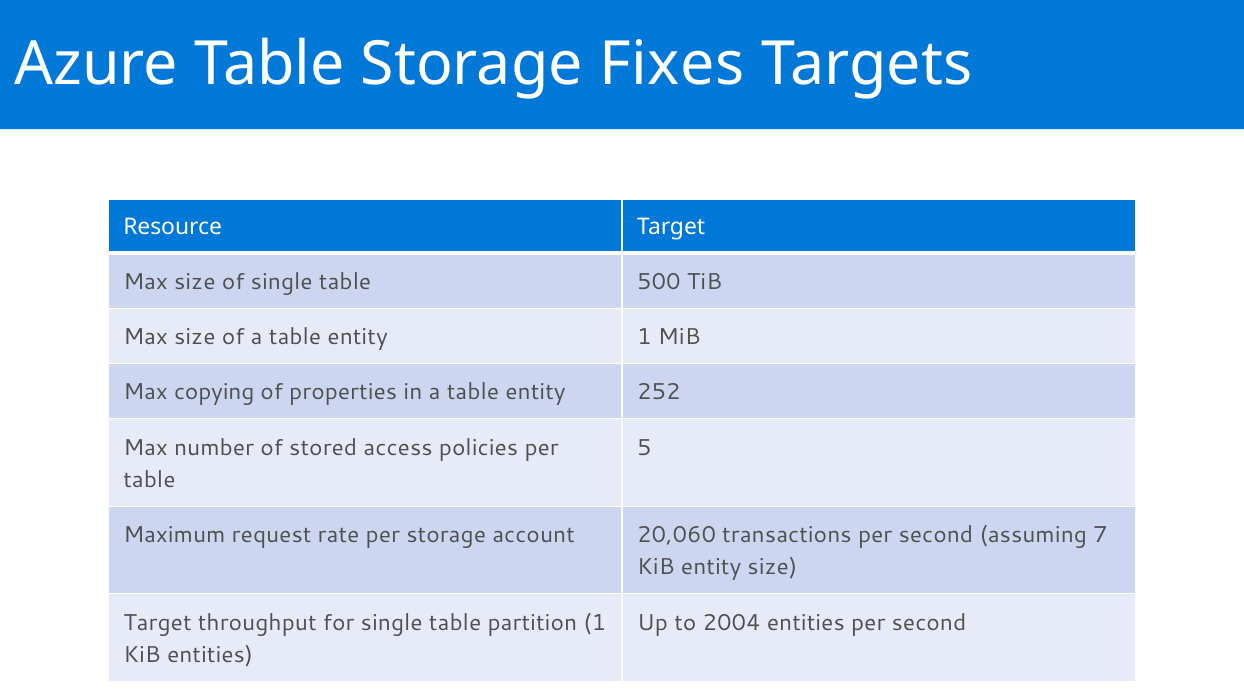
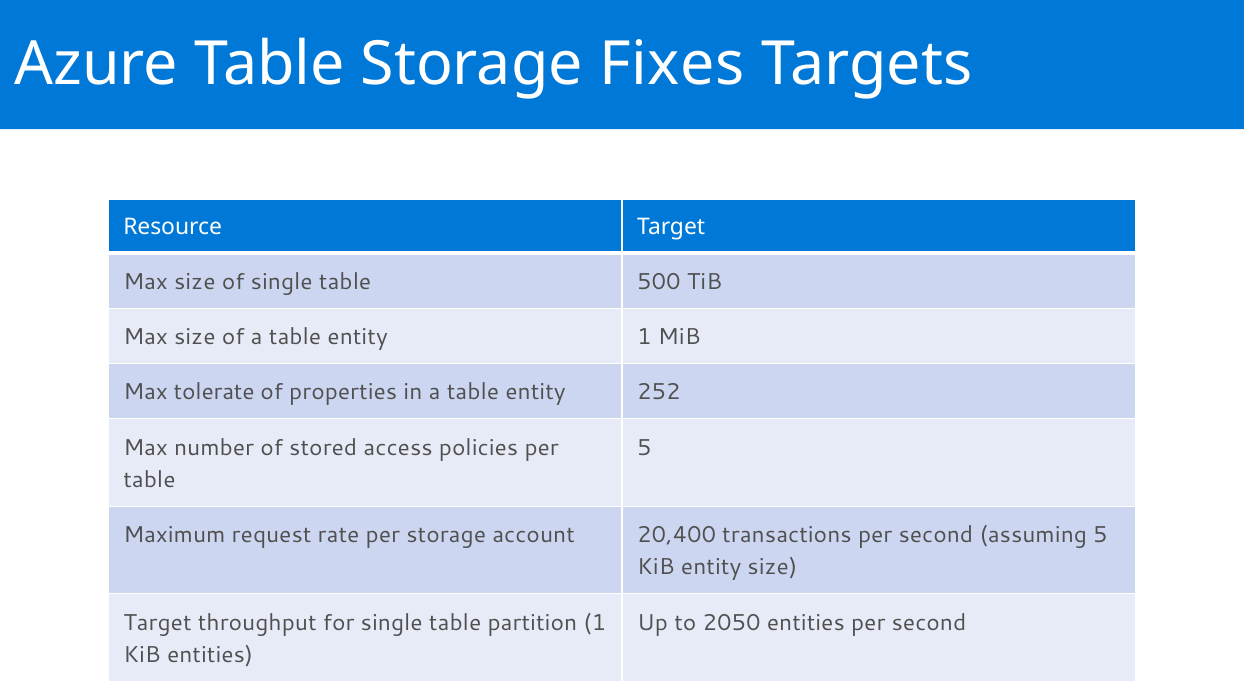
copying: copying -> tolerate (214, 392)
20,060: 20,060 -> 20,400 (677, 535)
assuming 7: 7 -> 5 (1100, 535)
2004: 2004 -> 2050 (732, 622)
